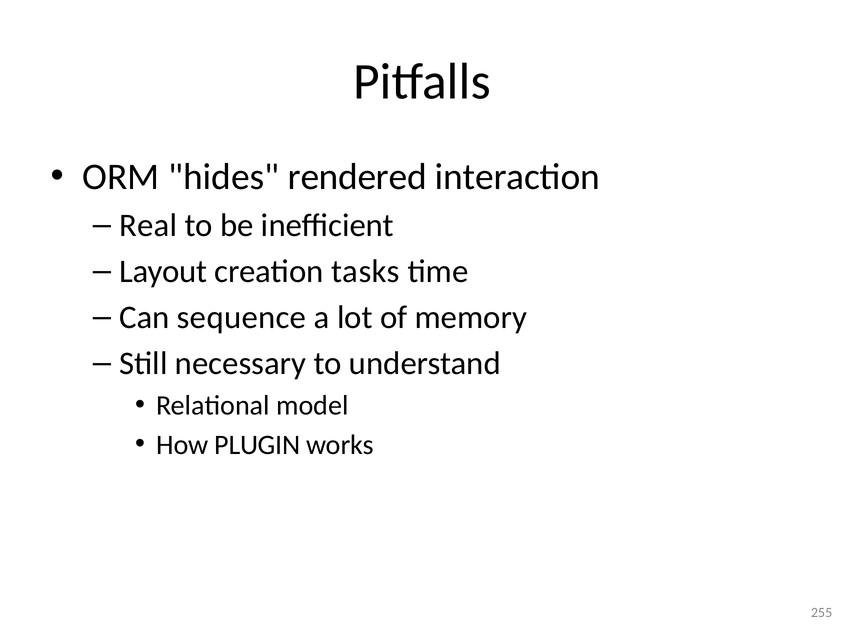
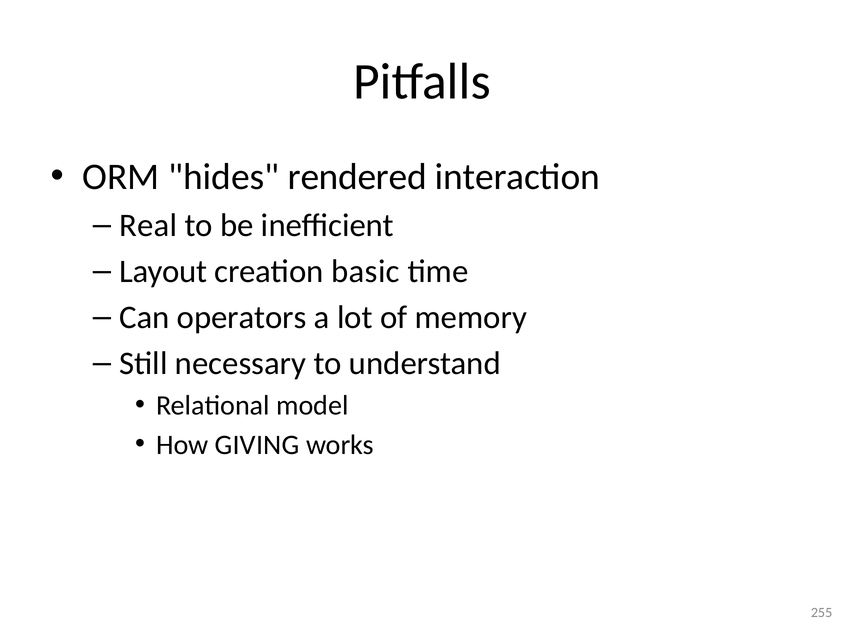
tasks: tasks -> basic (365, 272)
sequence: sequence -> operators (242, 317)
PLUGIN: PLUGIN -> GIVING (257, 445)
